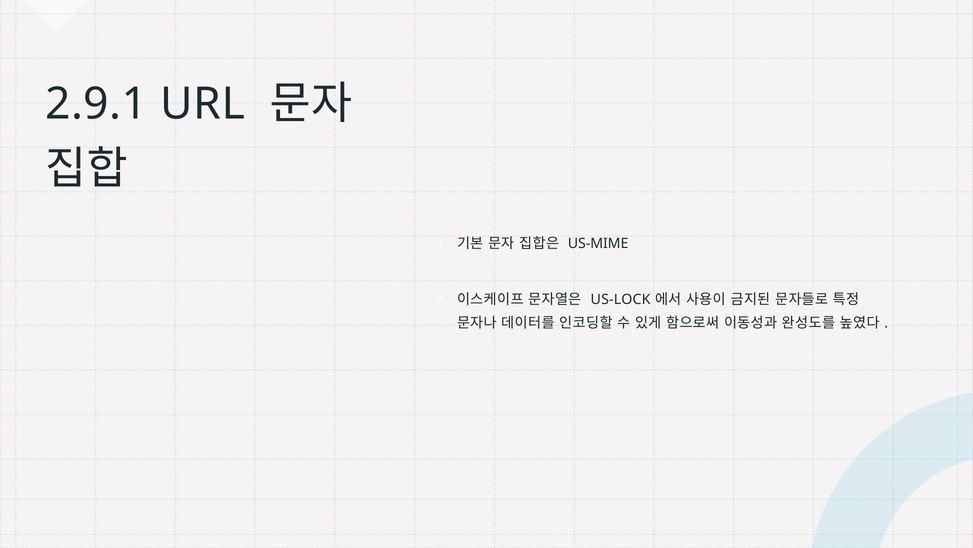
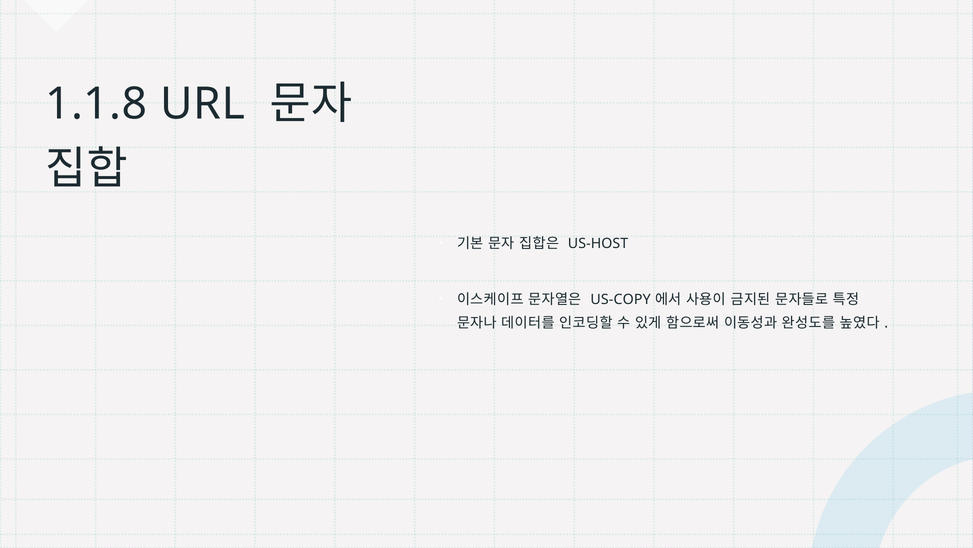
2.9.1: 2.9.1 -> 1.1.8 (96, 104)
US-MIME: US-MIME -> US-HOST (598, 243)
US-LOCK: US-LOCK -> US-COPY (621, 299)
